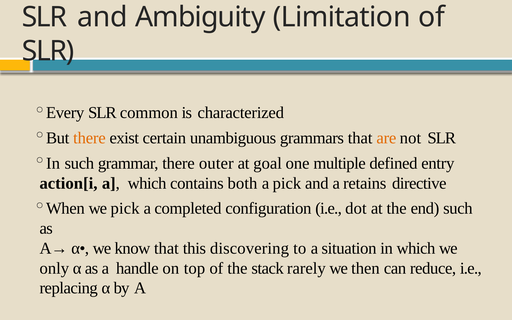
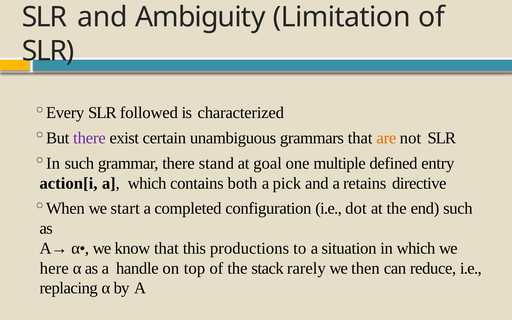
common: common -> followed (149, 113)
there colour: orange -> purple (89, 138)
outer: outer -> stand (216, 163)
we pick: pick -> start (125, 208)
discovering: discovering -> productions (250, 248)
only: only -> here (54, 268)
